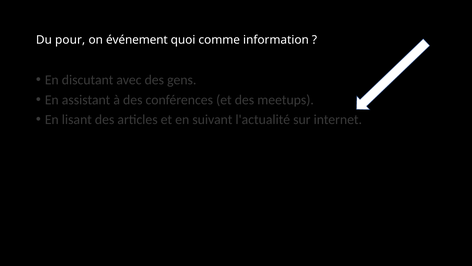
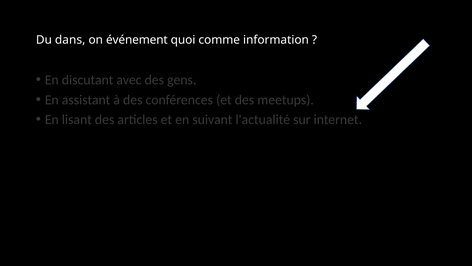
pour: pour -> dans (70, 40)
